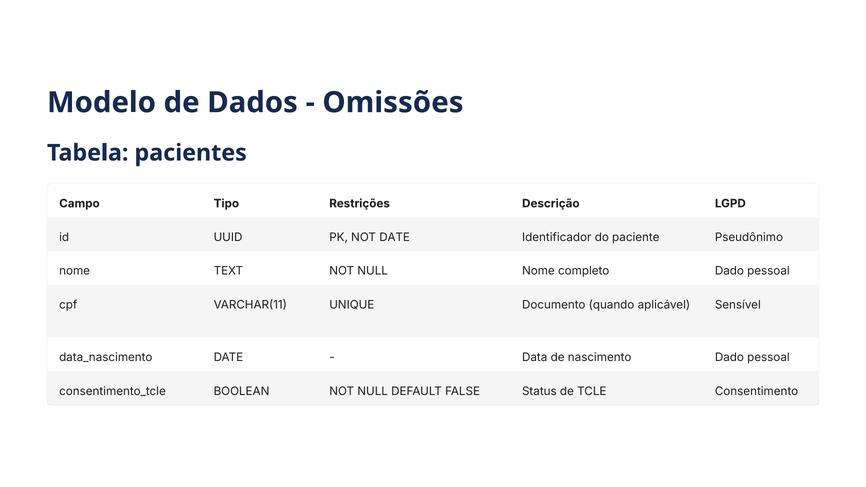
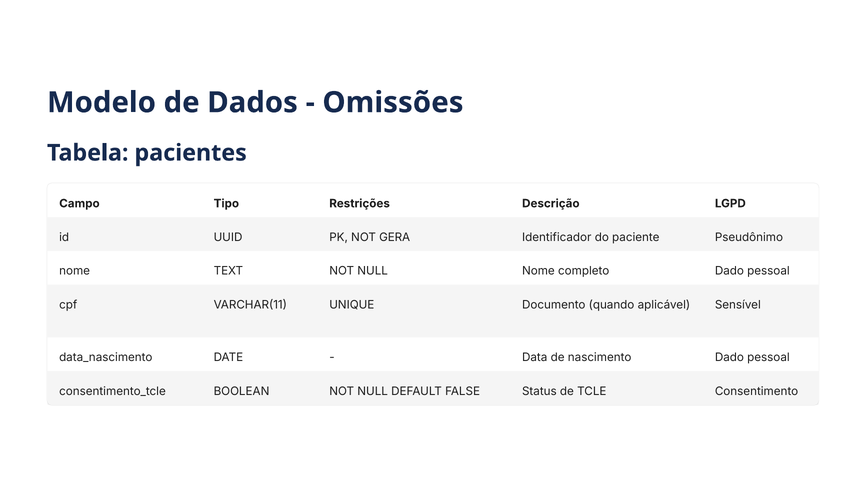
NOT DATE: DATE -> GERA (395, 237)
